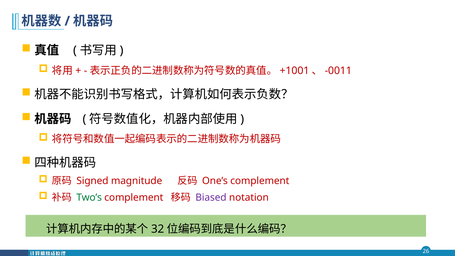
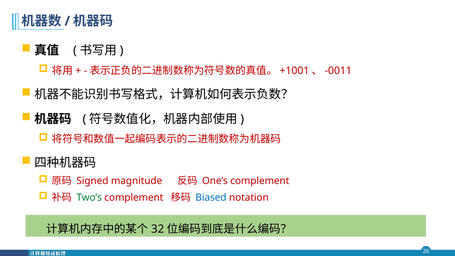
Biased colour: purple -> blue (211, 197)
